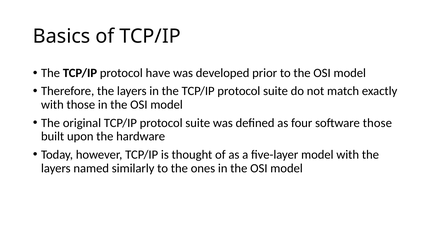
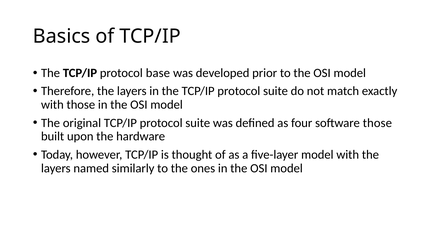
have: have -> base (158, 73)
